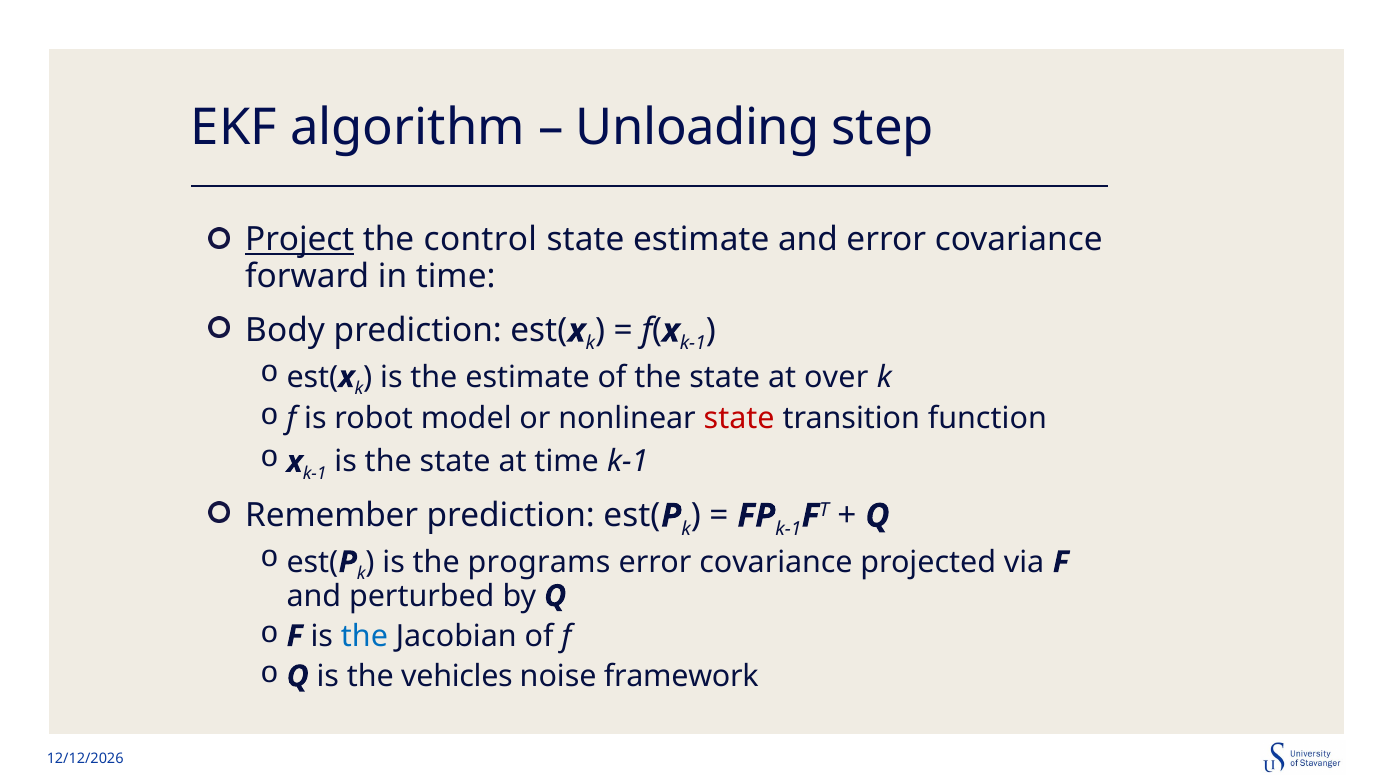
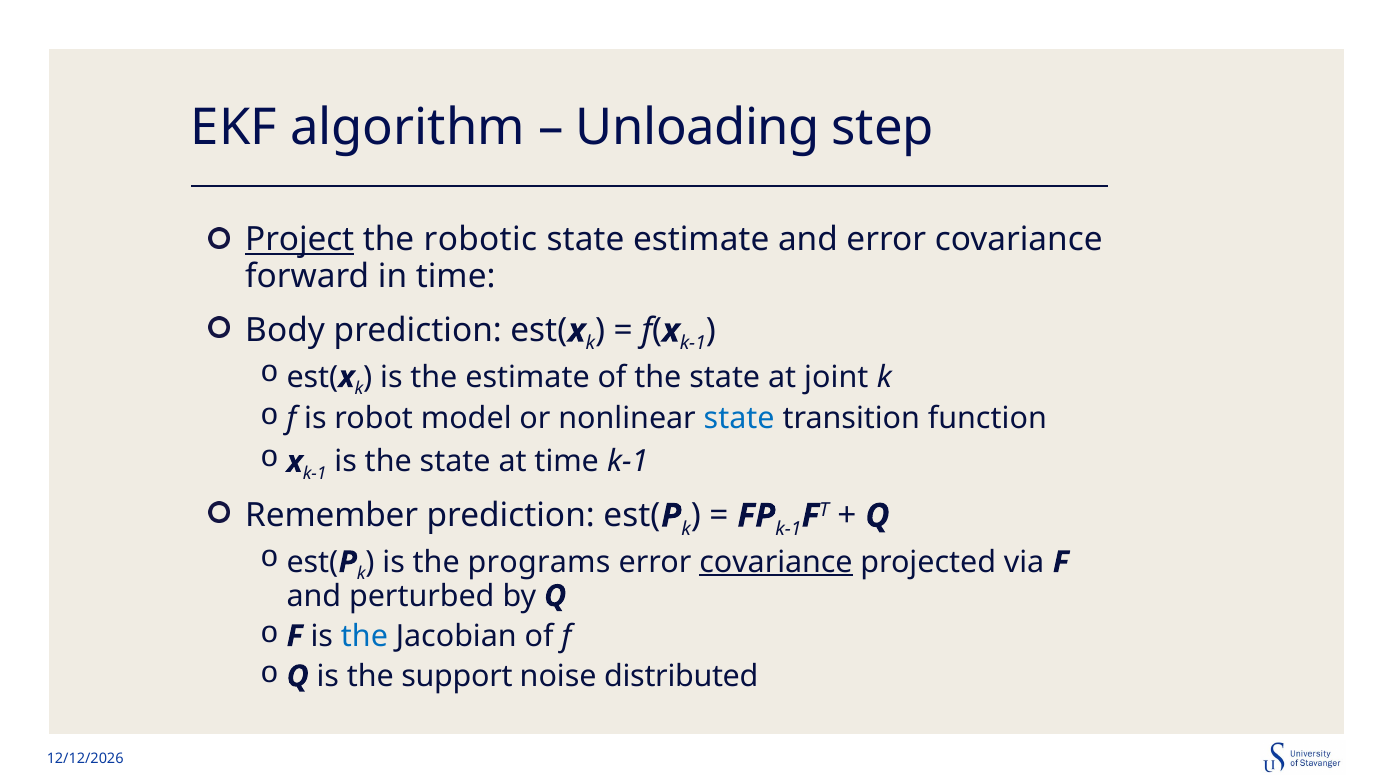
control: control -> robotic (480, 240)
over: over -> joint (836, 377)
state colour: red -> blue (739, 418)
covariance underline: none -> present (776, 562)
vehicles: vehicles -> support (457, 676)
framework: framework -> distributed (681, 676)
